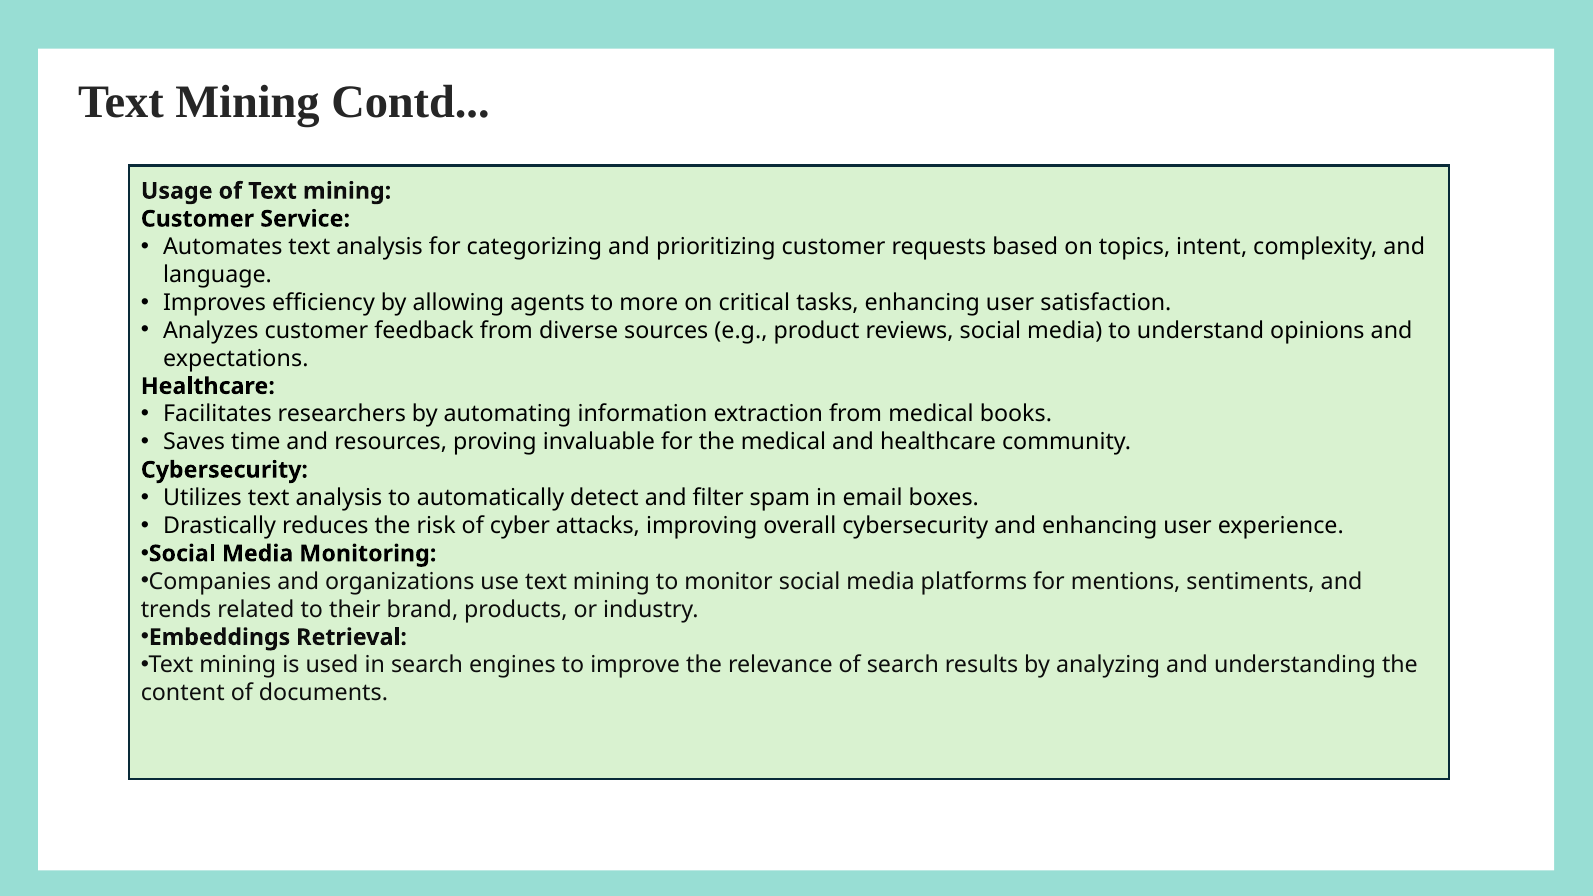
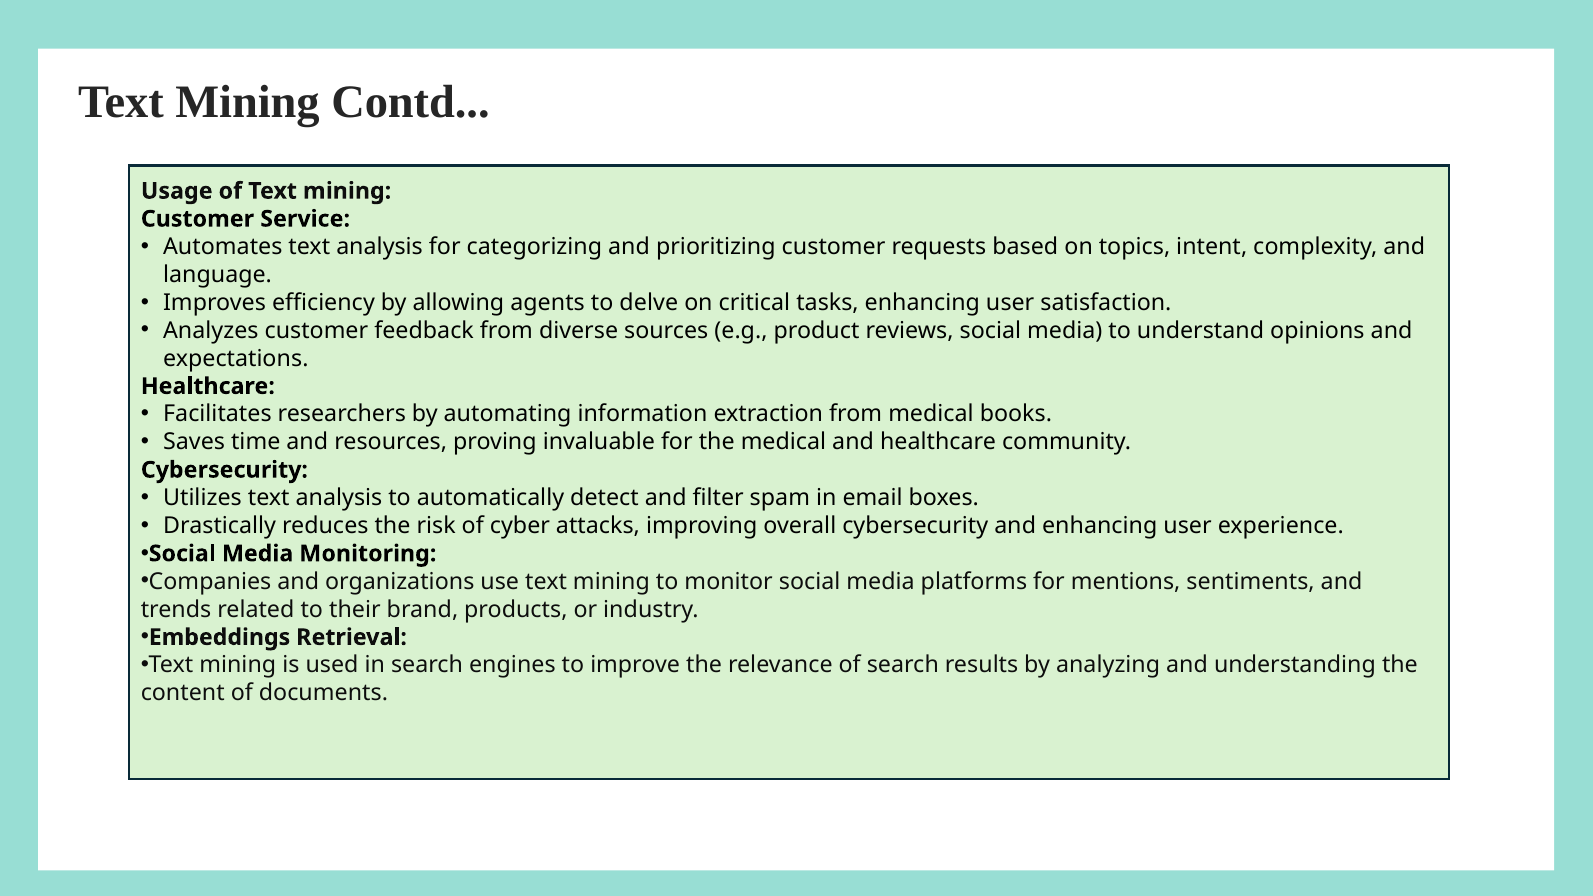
more: more -> delve (649, 303)
